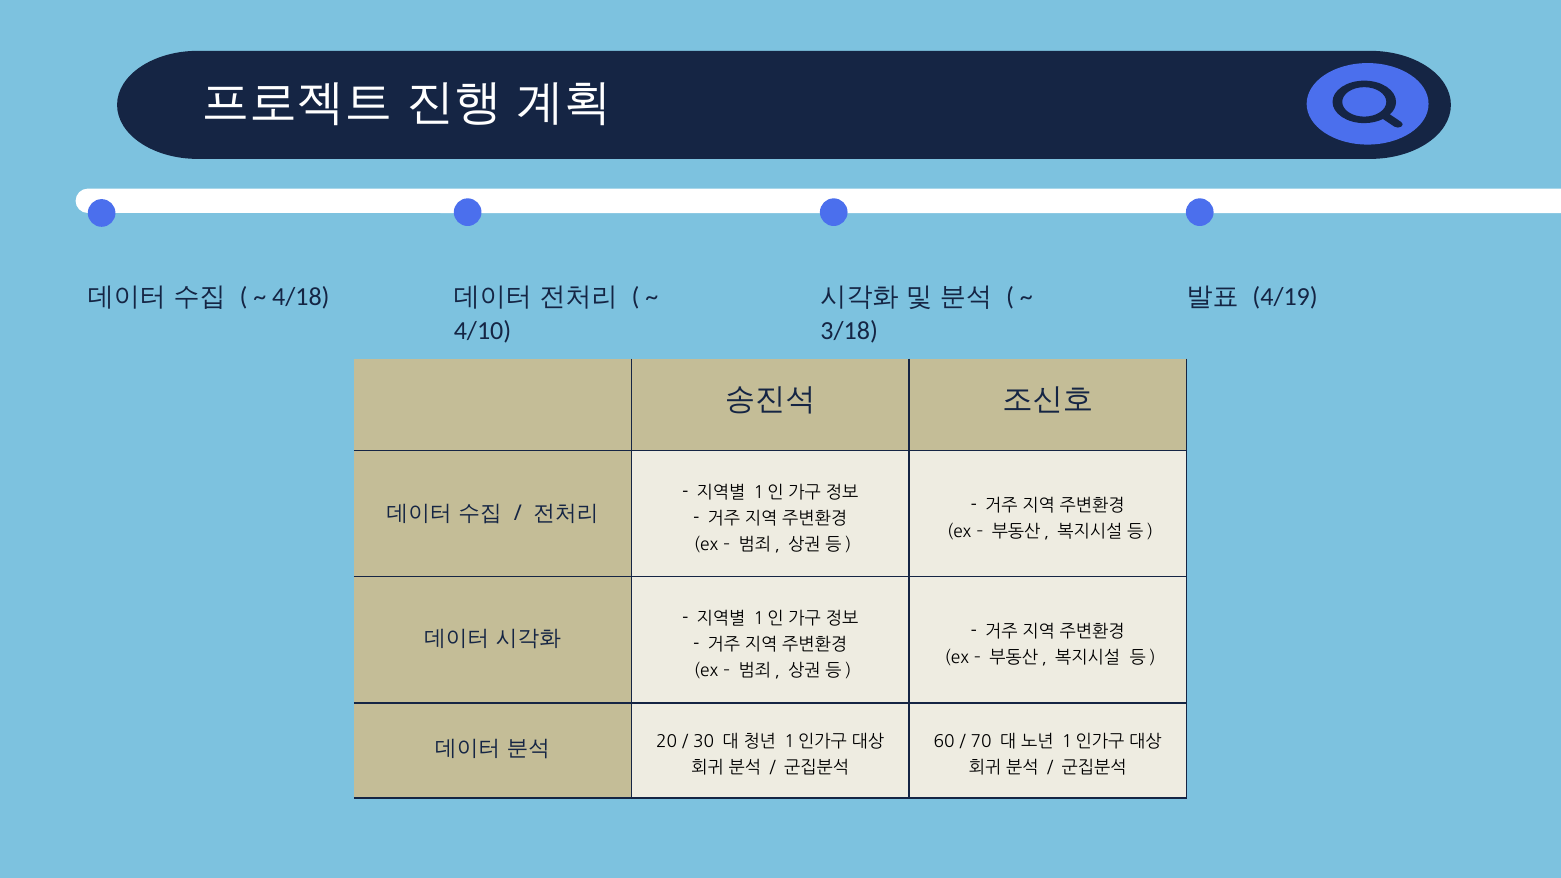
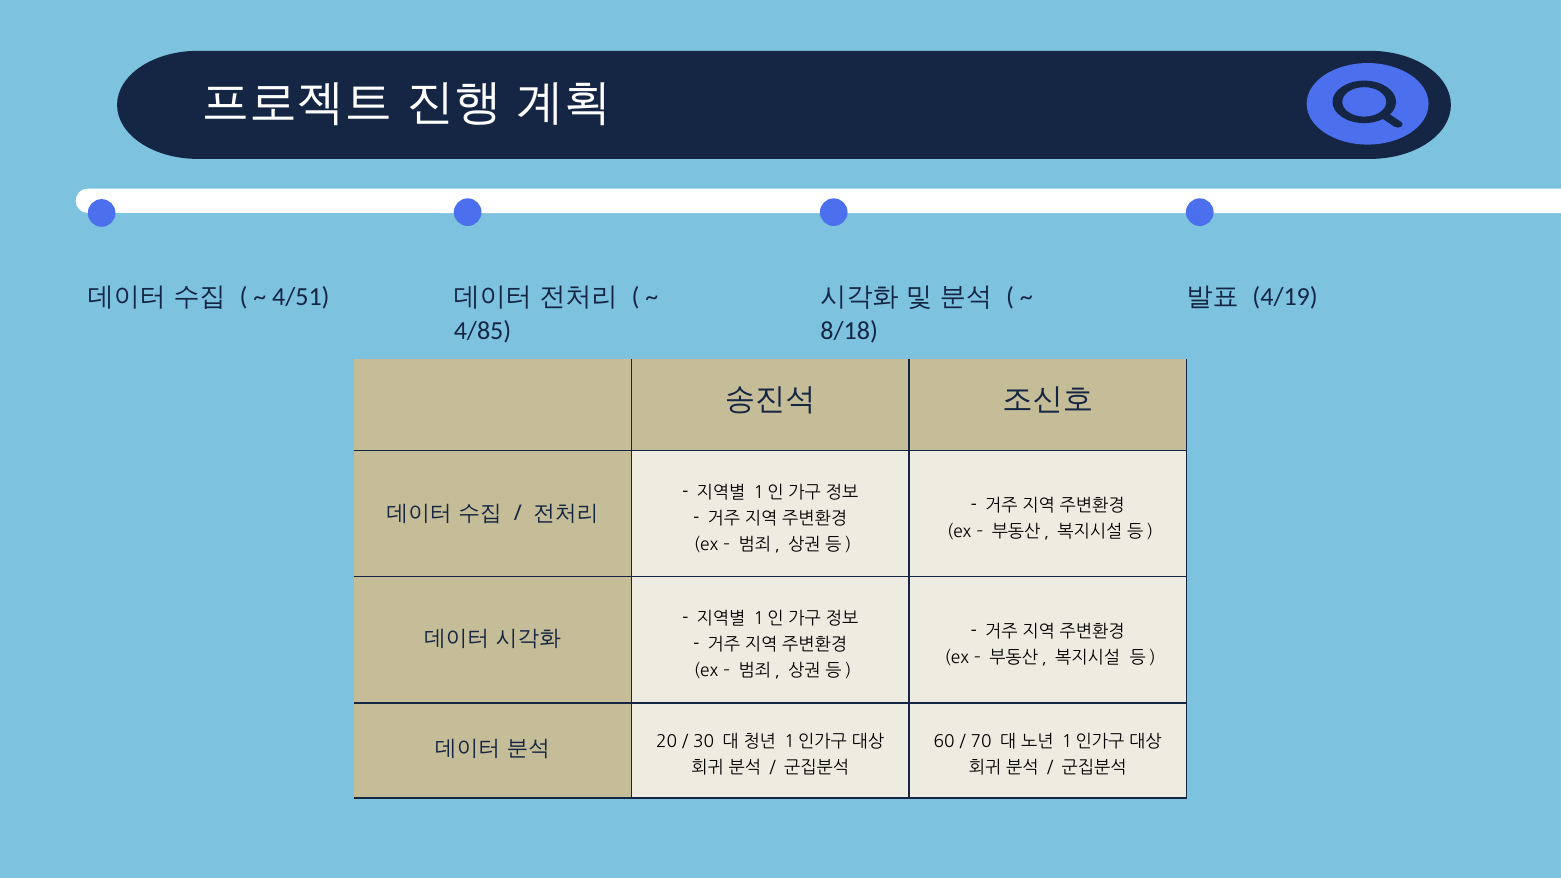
4/18: 4/18 -> 4/51 (301, 297)
4/10: 4/10 -> 4/85 (483, 331)
3/18: 3/18 -> 8/18 (849, 331)
